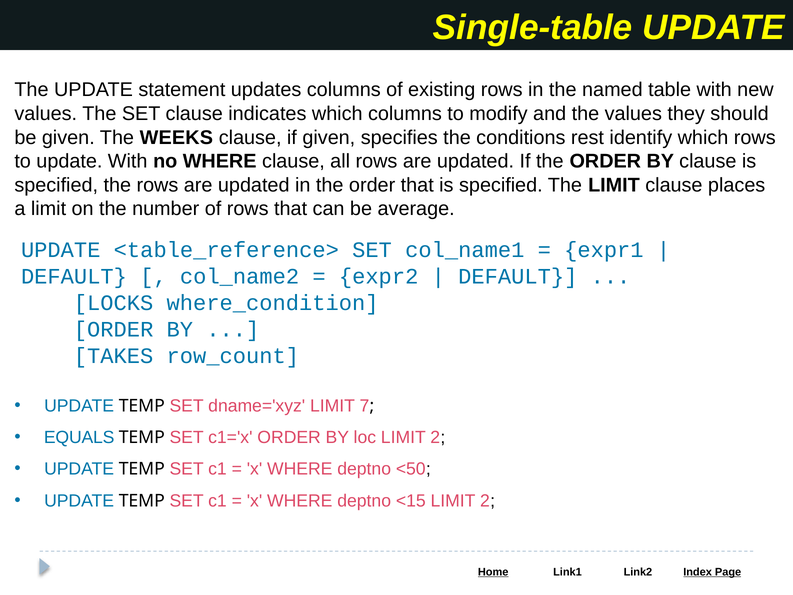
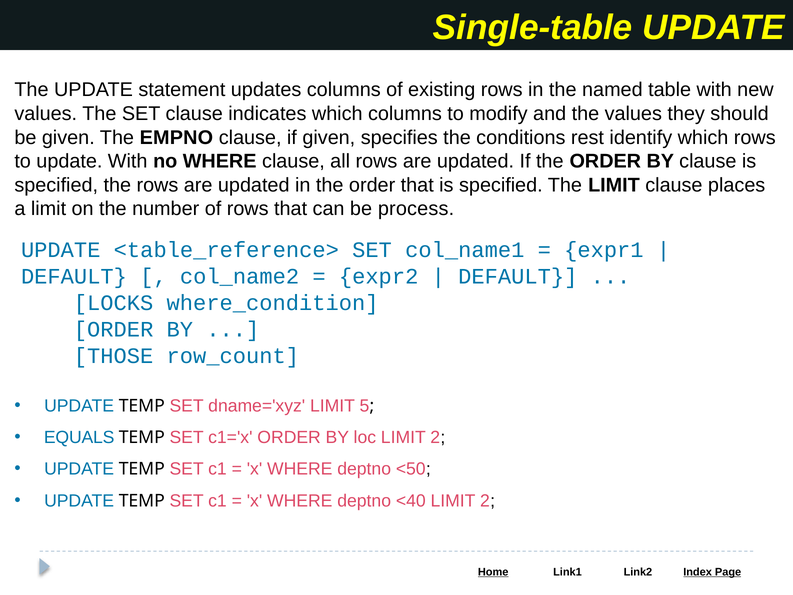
WEEKS: WEEKS -> EMPNO (176, 137)
average: average -> process (416, 209)
TAKES: TAKES -> THOSE (114, 356)
7: 7 -> 5 (364, 406)
<15: <15 -> <40 (411, 501)
